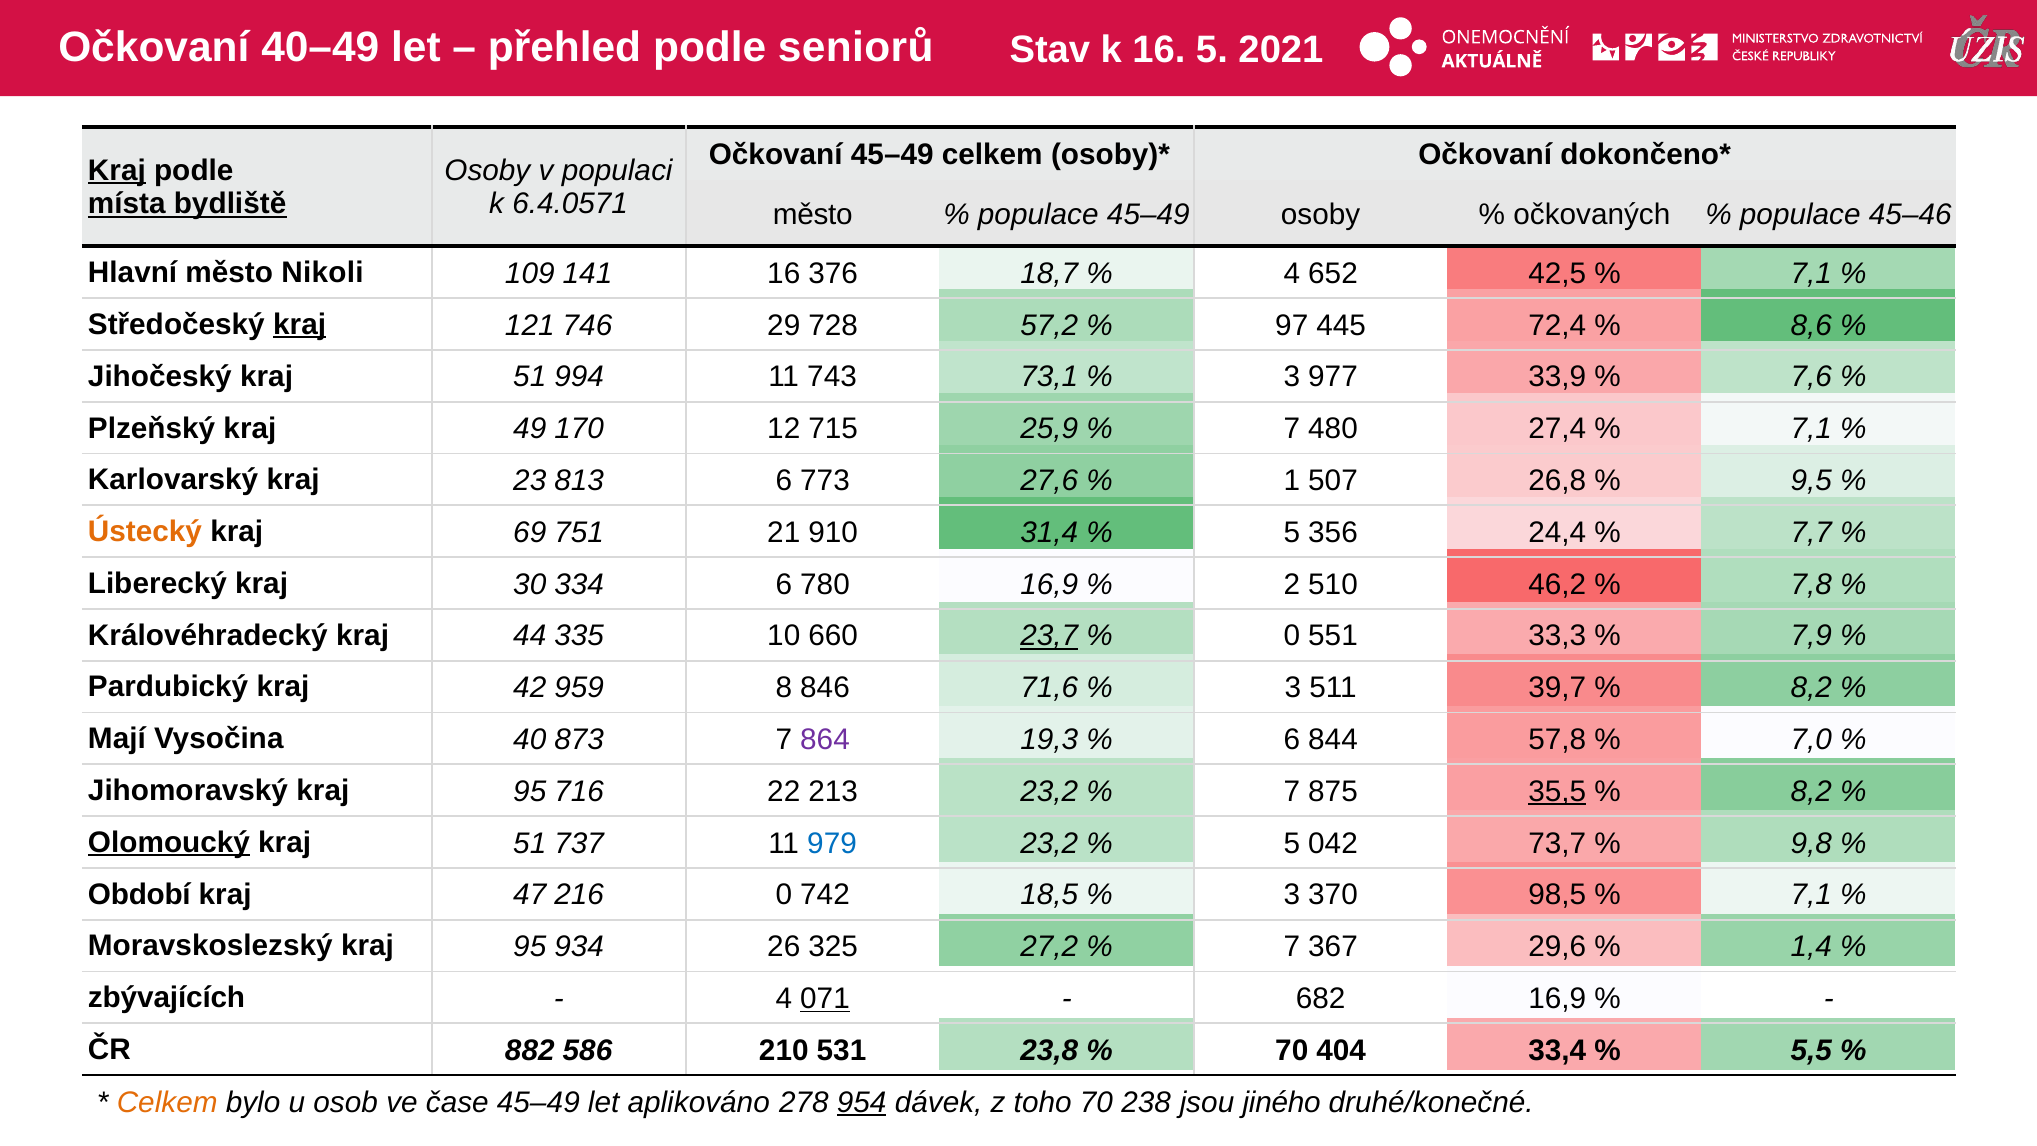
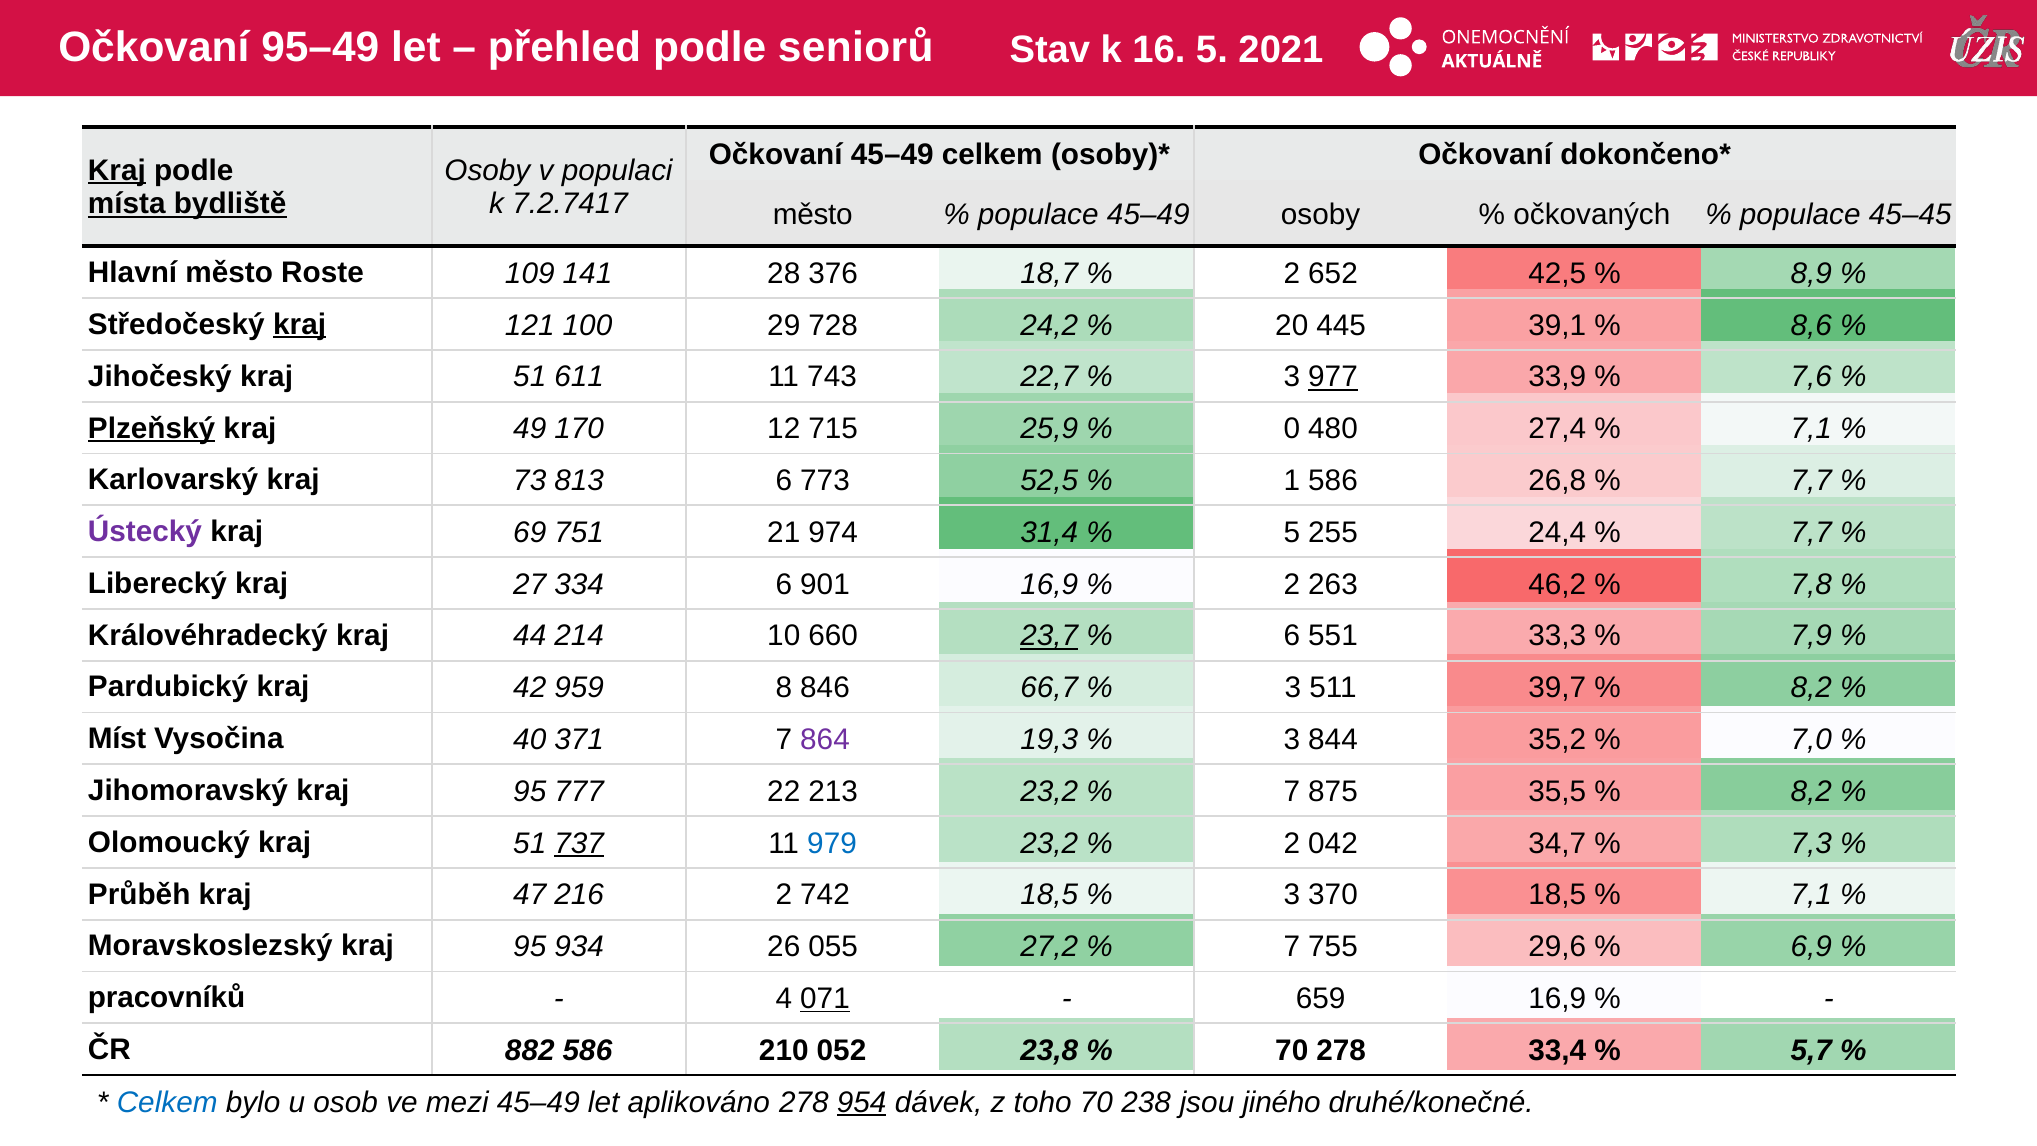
40–49: 40–49 -> 95–49 (320, 48)
6.4.0571: 6.4.0571 -> 7.2.7417 (570, 204)
45–46: 45–46 -> 45–45 (1910, 214)
Nikoli: Nikoli -> Roste (323, 273)
141 16: 16 -> 28 (784, 274)
4: 4 -> 2 (1292, 274)
7,1: 7,1 -> 8,9 (1811, 274)
746: 746 -> 100 (588, 325)
57,2: 57,2 -> 24,2 (1049, 325)
97: 97 -> 20 (1292, 325)
72,4: 72,4 -> 39,1 (1557, 325)
994: 994 -> 611 (579, 377)
73,1: 73,1 -> 22,7 (1049, 377)
977 underline: none -> present (1333, 377)
Plzeňský underline: none -> present (152, 428)
7: 7 -> 0 (1292, 429)
23: 23 -> 73 (530, 481)
27,6: 27,6 -> 52,5 (1049, 481)
1 507: 507 -> 586 (1333, 481)
9,5: 9,5 -> 7,7 (1811, 481)
Ústecký colour: orange -> purple (145, 532)
910: 910 -> 974 (833, 532)
356: 356 -> 255 (1333, 532)
30: 30 -> 27 (530, 584)
780: 780 -> 901 (825, 584)
510: 510 -> 263 (1333, 584)
335: 335 -> 214 (579, 636)
0: 0 -> 6 (1292, 636)
71,6: 71,6 -> 66,7 (1049, 688)
Mají: Mají -> Míst (117, 739)
873: 873 -> 371 (579, 740)
6: 6 -> 3 (1292, 740)
57,8: 57,8 -> 35,2 (1557, 740)
716: 716 -> 777 (579, 791)
35,5 underline: present -> none (1557, 791)
Olomoucký underline: present -> none (169, 842)
737 underline: none -> present (579, 843)
5: 5 -> 2 (1292, 843)
73,7: 73,7 -> 34,7 (1557, 843)
9,8: 9,8 -> 7,3 (1811, 843)
Období: Období -> Průběh (139, 894)
216 0: 0 -> 2 (784, 895)
370 98,5: 98,5 -> 18,5 (1557, 895)
325: 325 -> 055 (833, 947)
367: 367 -> 755 (1333, 947)
1,4: 1,4 -> 6,9 (1811, 947)
zbývajících: zbývajících -> pracovníků (167, 998)
682: 682 -> 659 (1321, 999)
531: 531 -> 052 (842, 1050)
70 404: 404 -> 278 (1341, 1050)
5,5: 5,5 -> 5,7 (1811, 1050)
Celkem colour: orange -> blue (167, 1102)
čase: čase -> mezi (457, 1102)
